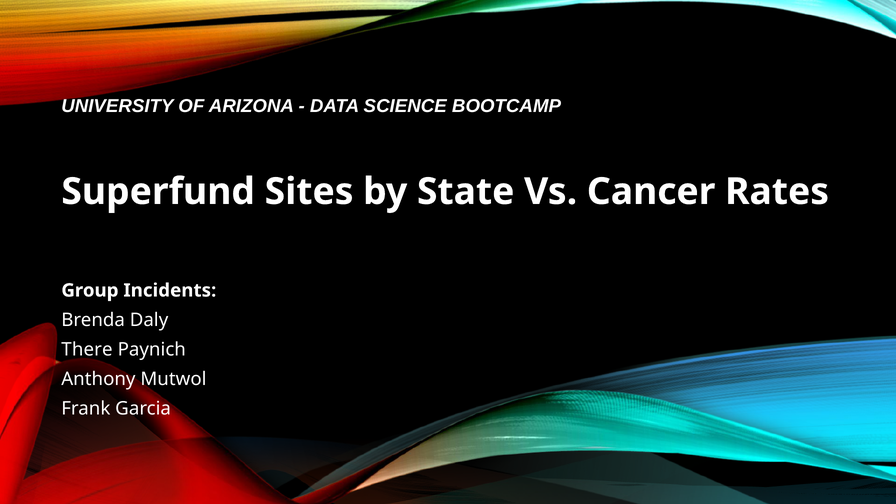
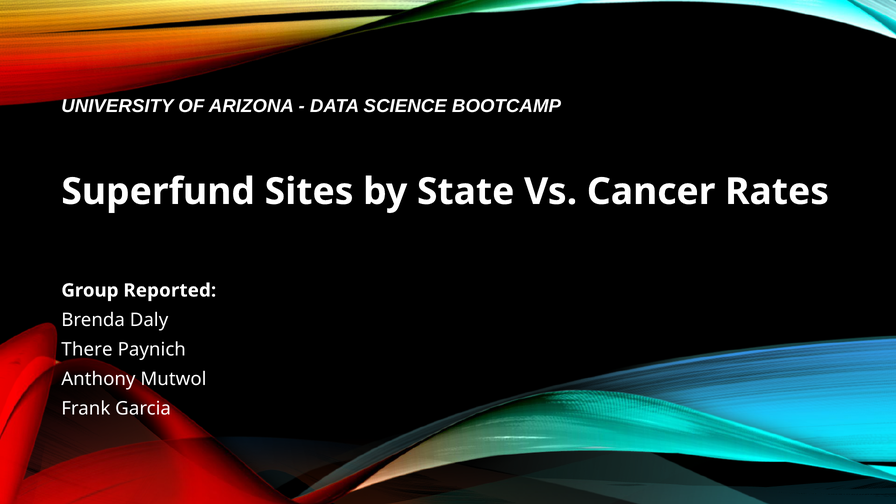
Incidents: Incidents -> Reported (170, 290)
